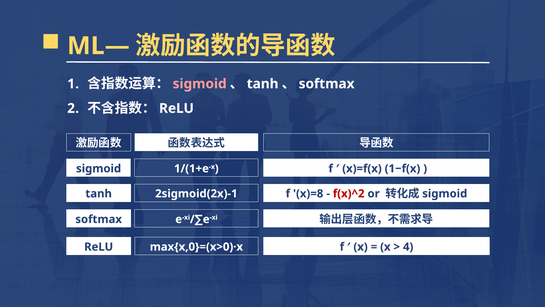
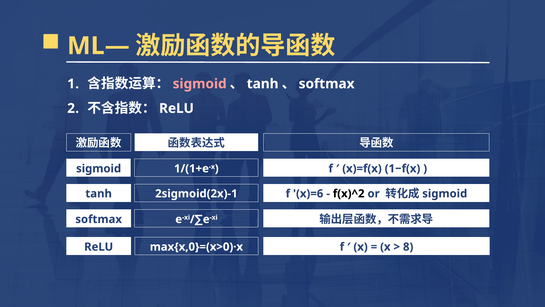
x)=8: x)=8 -> x)=6 (308, 193)
f(x)^2 colour: red -> black (349, 193)
4: 4 -> 8 (408, 247)
